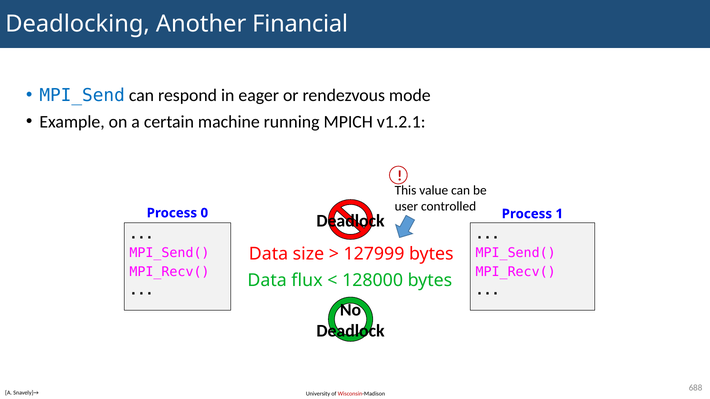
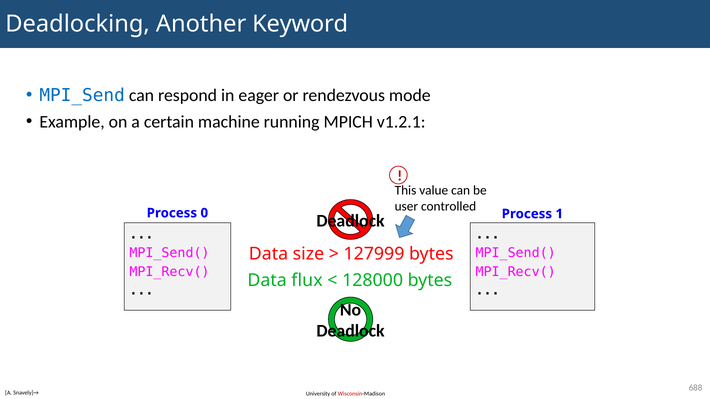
Financial: Financial -> Keyword (300, 24)
